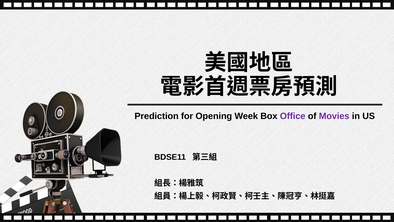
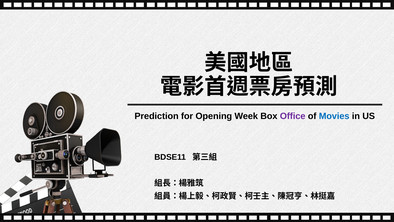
Movies colour: purple -> blue (334, 116)
